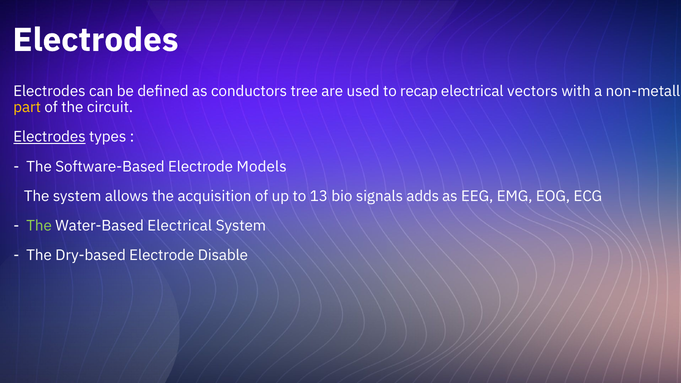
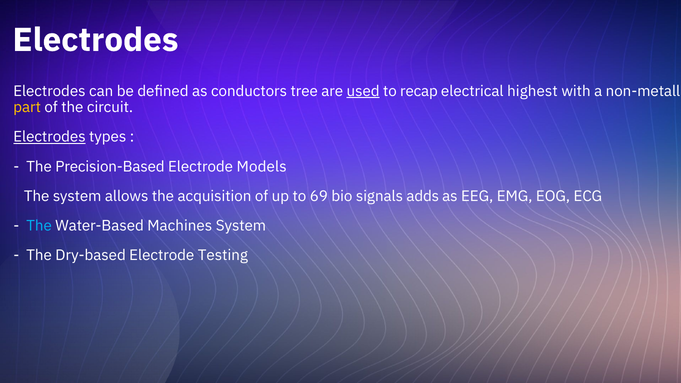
used underline: none -> present (363, 91)
vectors: vectors -> highest (532, 91)
Software-Based: Software-Based -> Precision-Based (110, 167)
13: 13 -> 69 (319, 196)
The colour: light green -> light blue (39, 226)
Water-Based Electrical: Electrical -> Machines (180, 226)
Disable: Disable -> Testing (223, 255)
